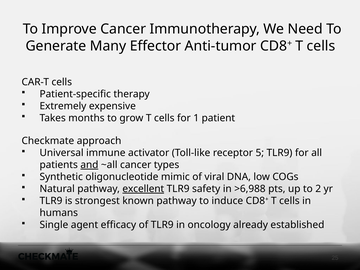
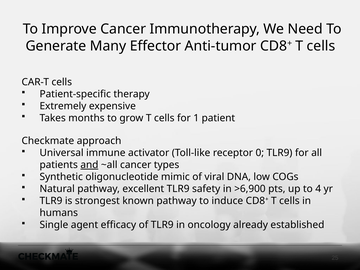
5: 5 -> 0 (260, 153)
excellent underline: present -> none (143, 189)
>6,988: >6,988 -> >6,900 (250, 189)
2: 2 -> 4 (318, 189)
